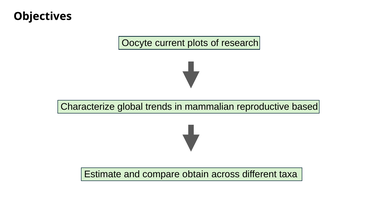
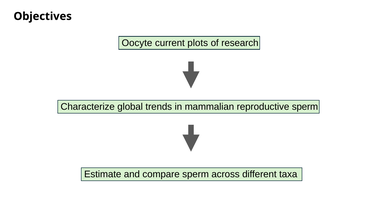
reproductive based: based -> sperm (305, 107)
compare obtain: obtain -> sperm (196, 174)
